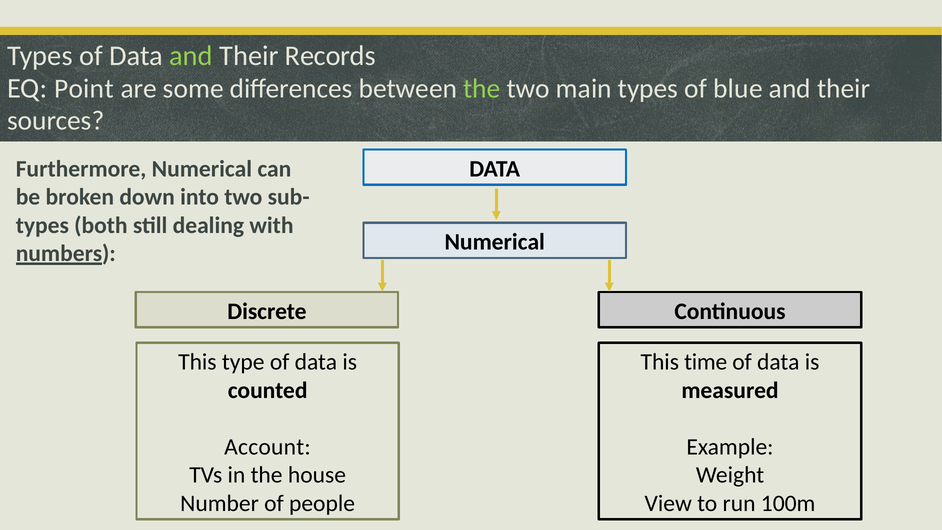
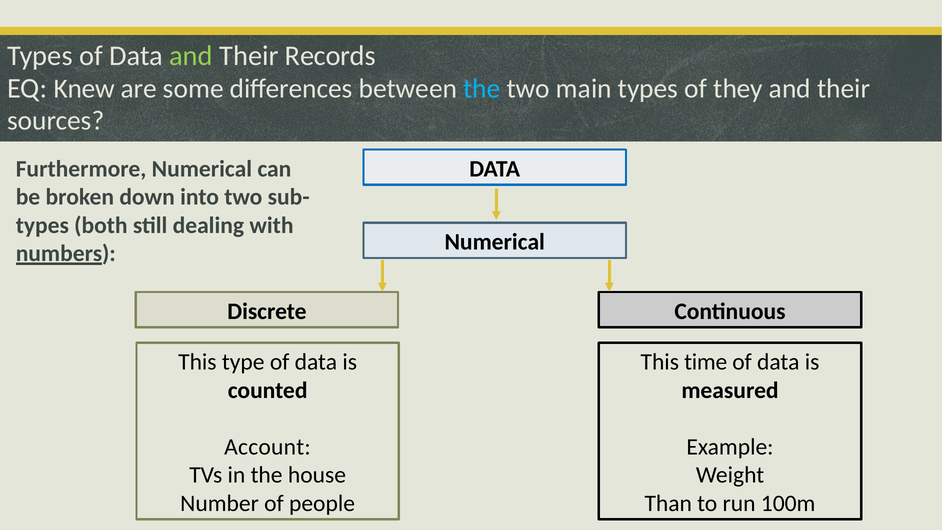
Point: Point -> Knew (84, 89)
the colour: light green -> light blue (482, 89)
blue: blue -> they (738, 89)
View: View -> Than (668, 503)
